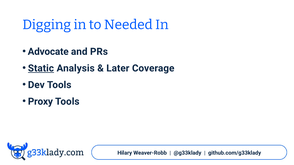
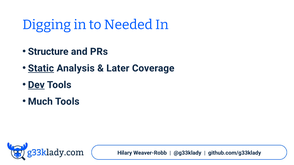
Advocate: Advocate -> Structure (48, 52)
Dev underline: none -> present (36, 85)
Proxy: Proxy -> Much (40, 102)
